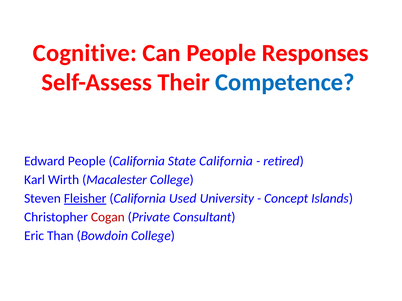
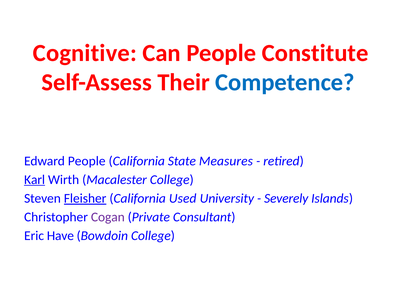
Responses: Responses -> Constitute (315, 53)
State California: California -> Measures (226, 161)
Karl underline: none -> present (35, 180)
Concept: Concept -> Severely (286, 199)
Cogan colour: red -> purple (108, 217)
Than: Than -> Have (60, 236)
